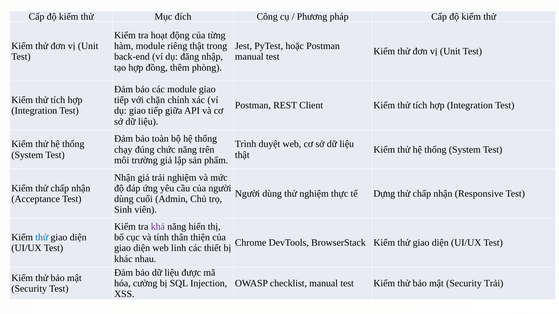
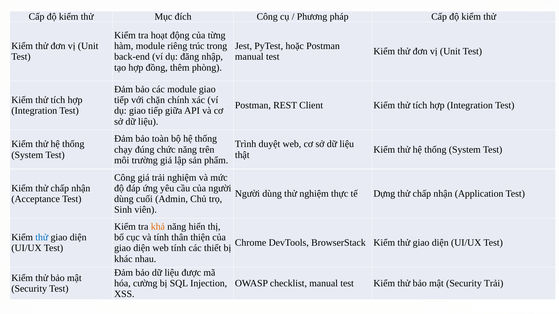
riêng thật: thật -> trúc (197, 46)
Nhận: Nhận -> Công (125, 178)
Responsive: Responsive -> Application (479, 194)
khả colour: purple -> orange (158, 227)
web linh: linh -> tính (179, 248)
